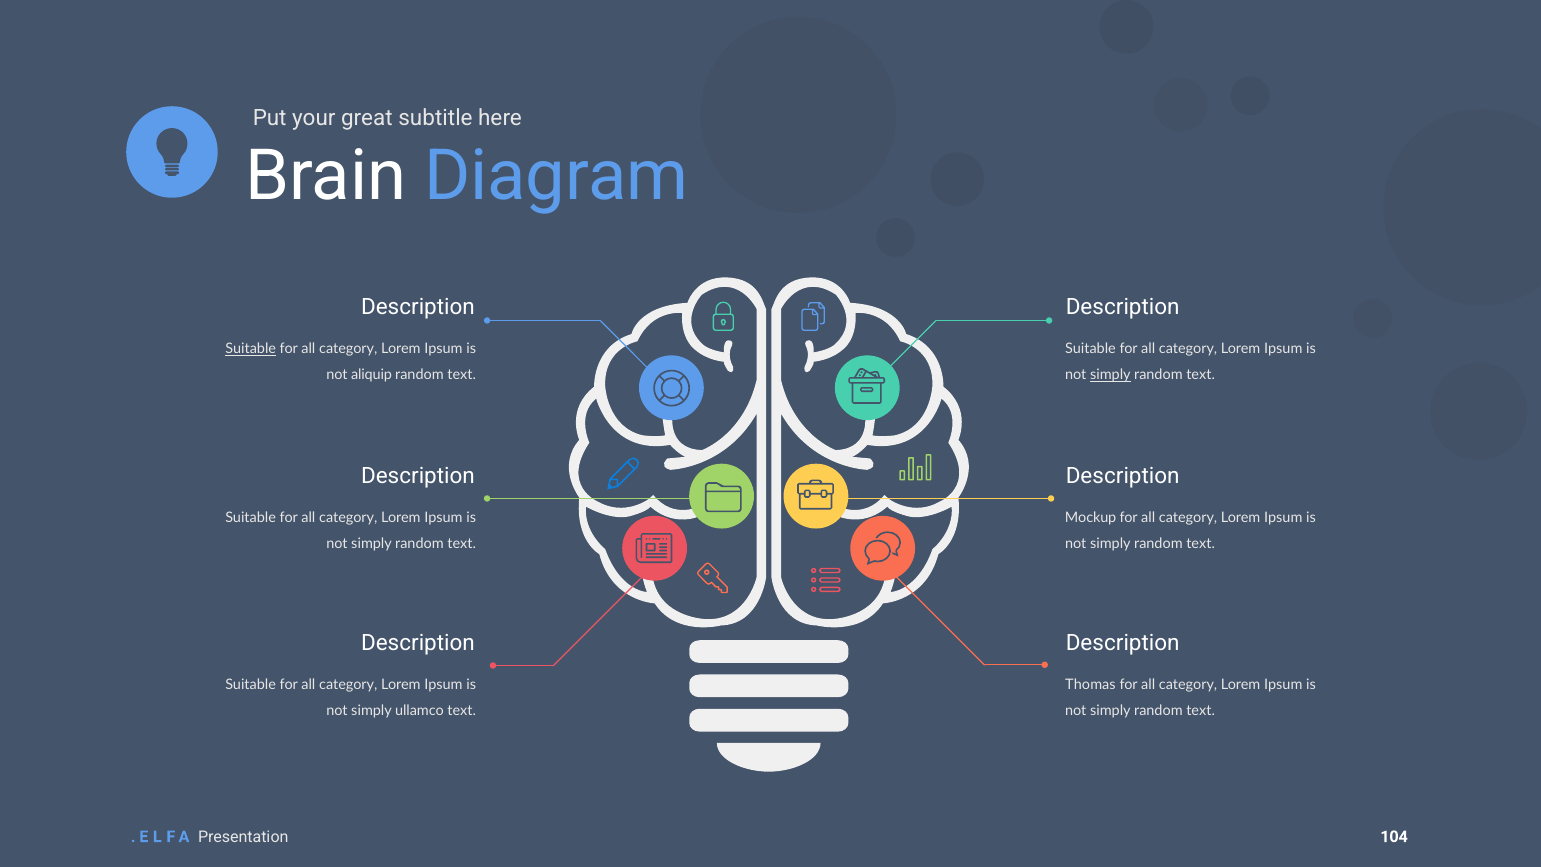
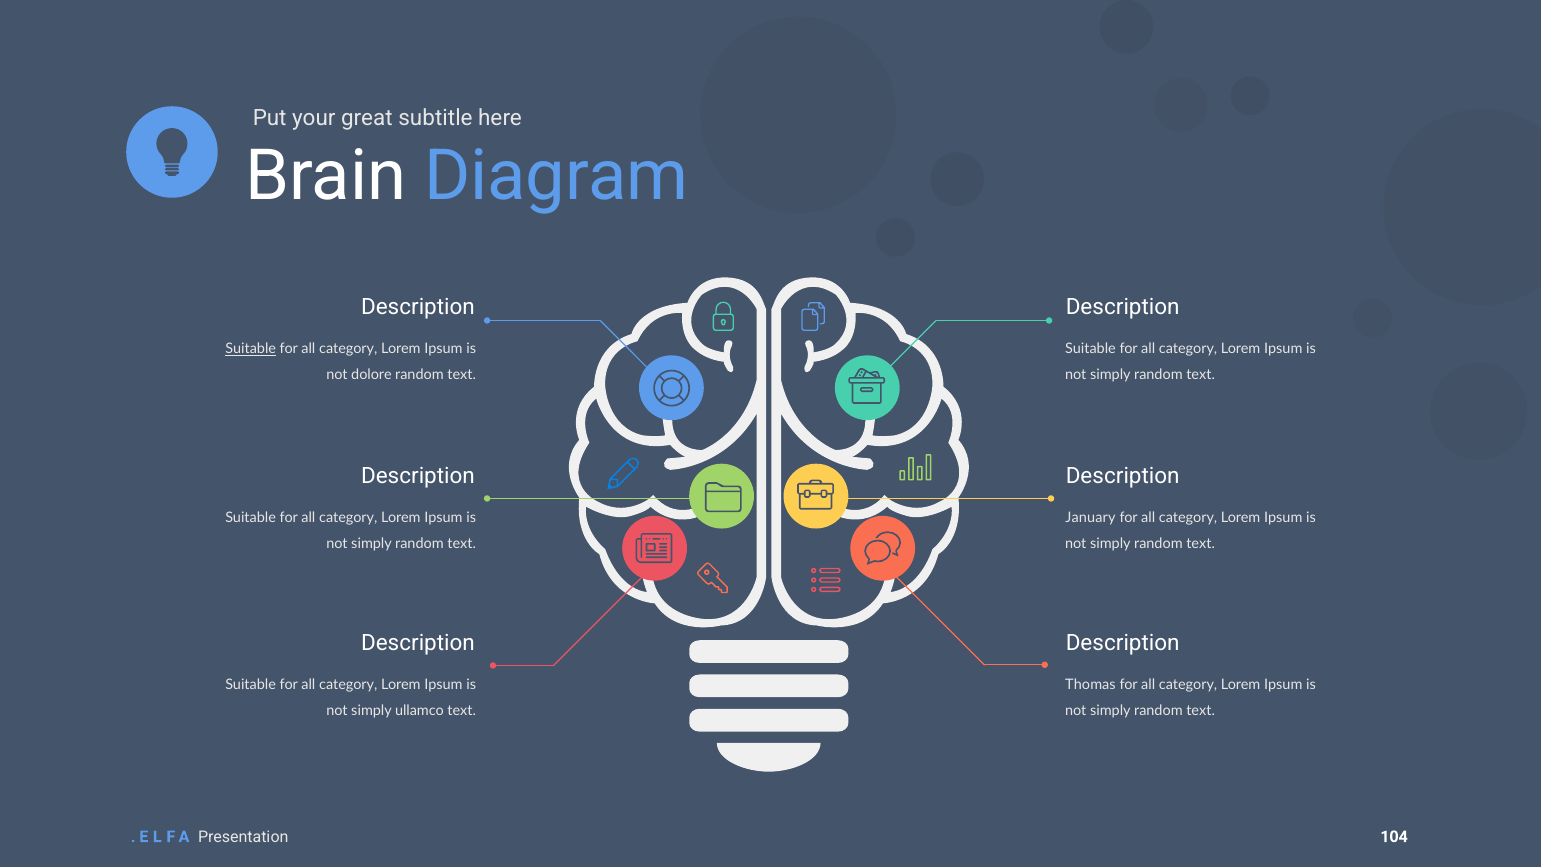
aliquip: aliquip -> dolore (372, 375)
simply underline: present -> none (1110, 375)
Mockup: Mockup -> January (1090, 518)
